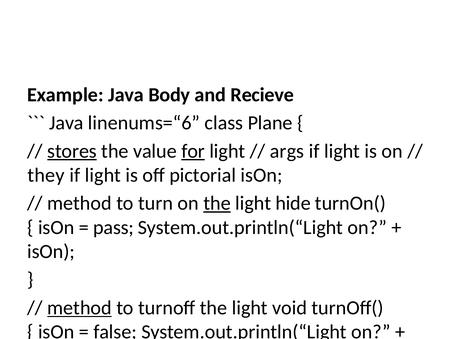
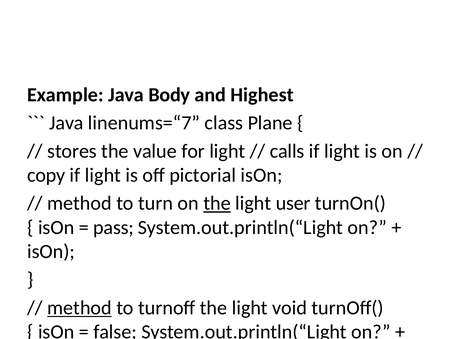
Recieve: Recieve -> Highest (262, 95)
linenums=“6: linenums=“6 -> linenums=“7 (144, 123)
stores underline: present -> none (72, 151)
for underline: present -> none (193, 151)
args: args -> calls (287, 151)
they: they -> copy (46, 176)
hide: hide -> user (293, 204)
